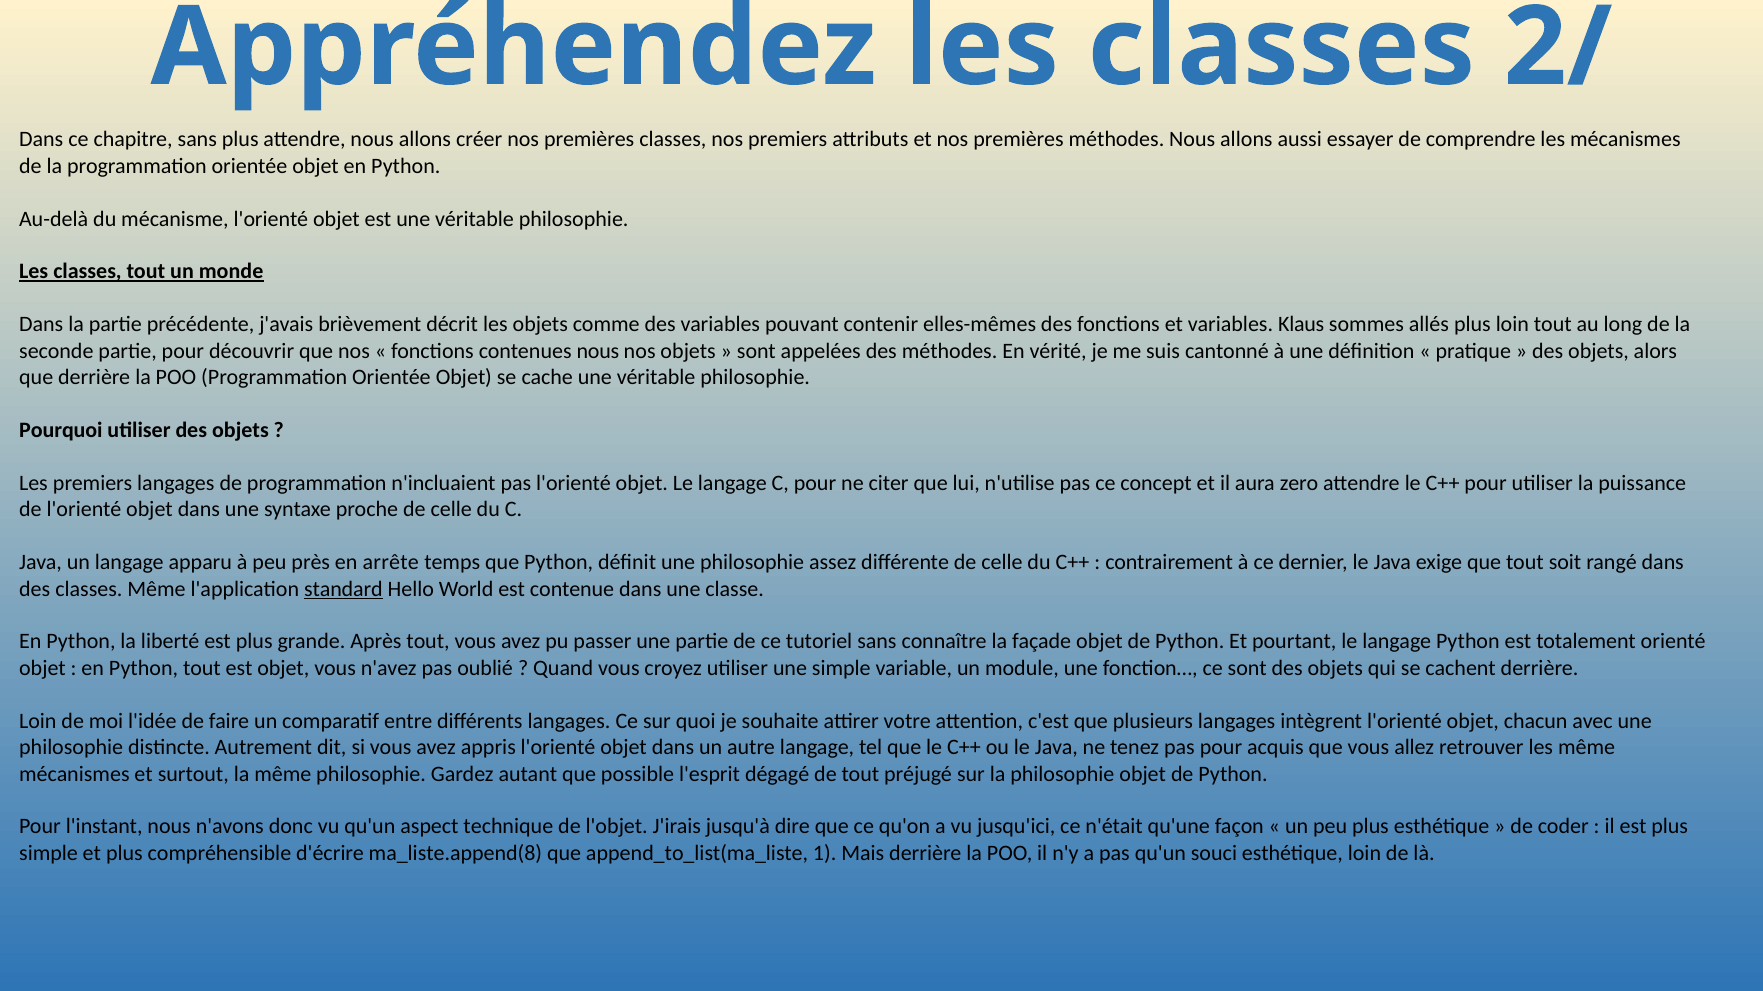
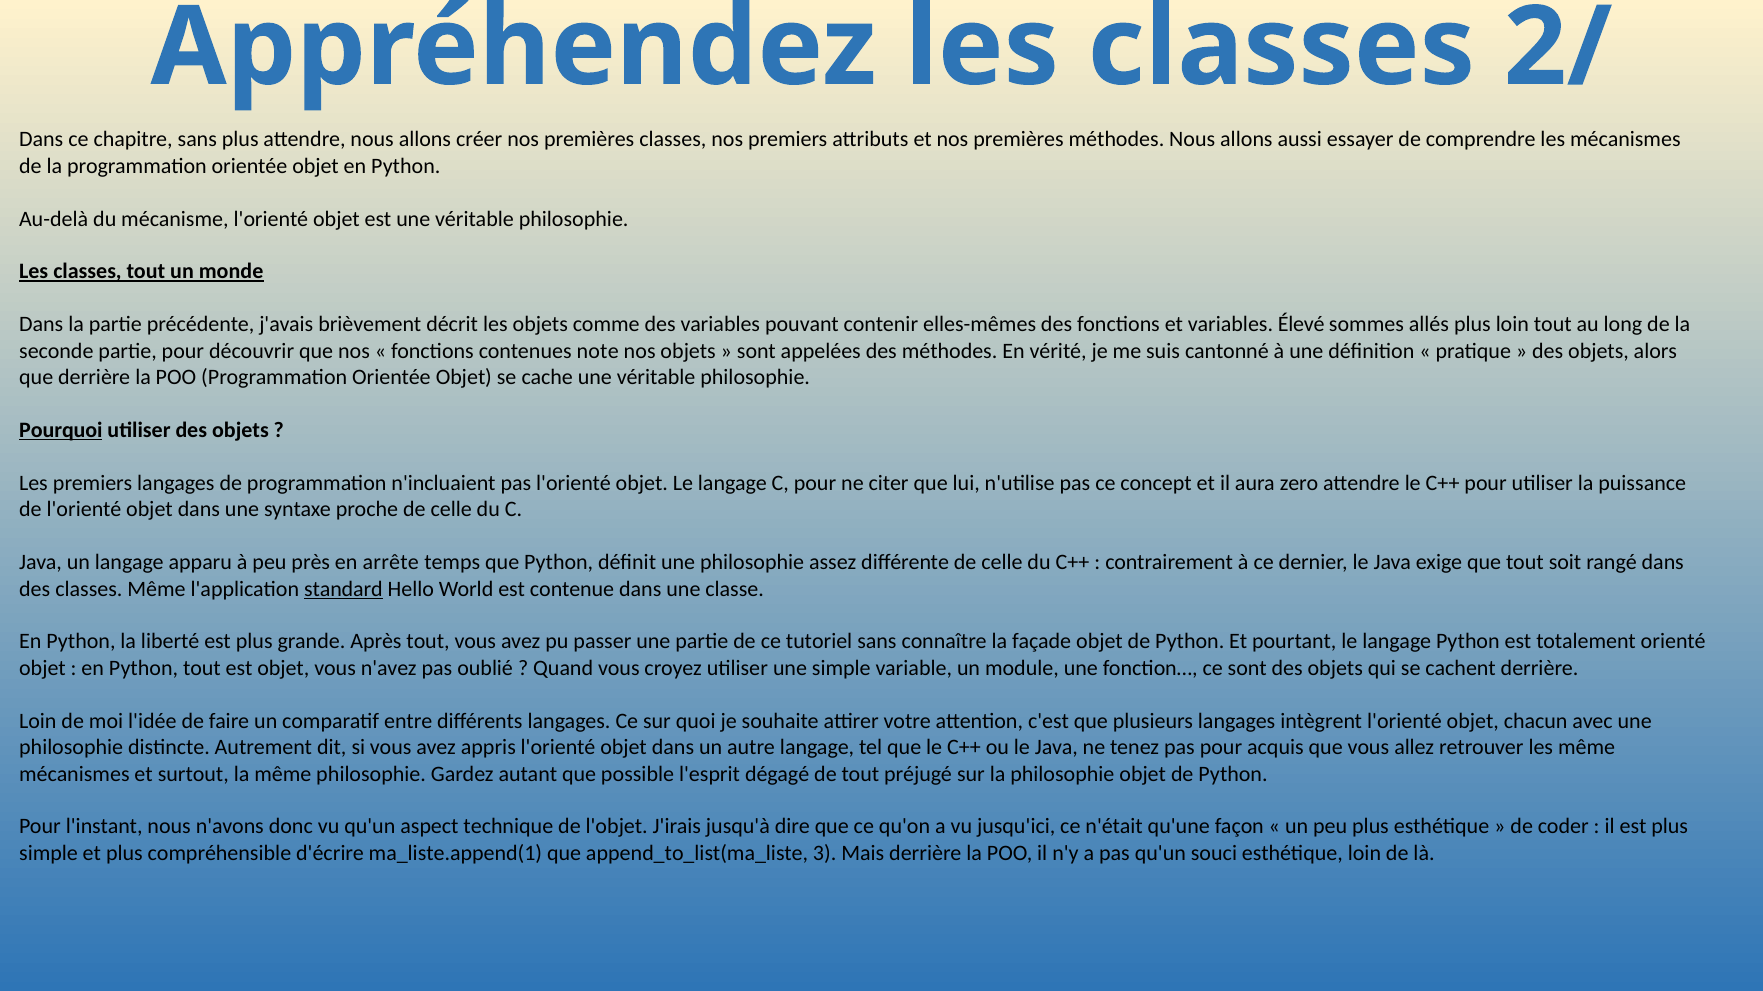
Klaus: Klaus -> Élevé (1301, 325)
contenues nous: nous -> note (598, 351)
Pourquoi underline: none -> present (61, 431)
ma_liste.append(8: ma_liste.append(8 -> ma_liste.append(1 (455, 854)
1: 1 -> 3 (825, 854)
